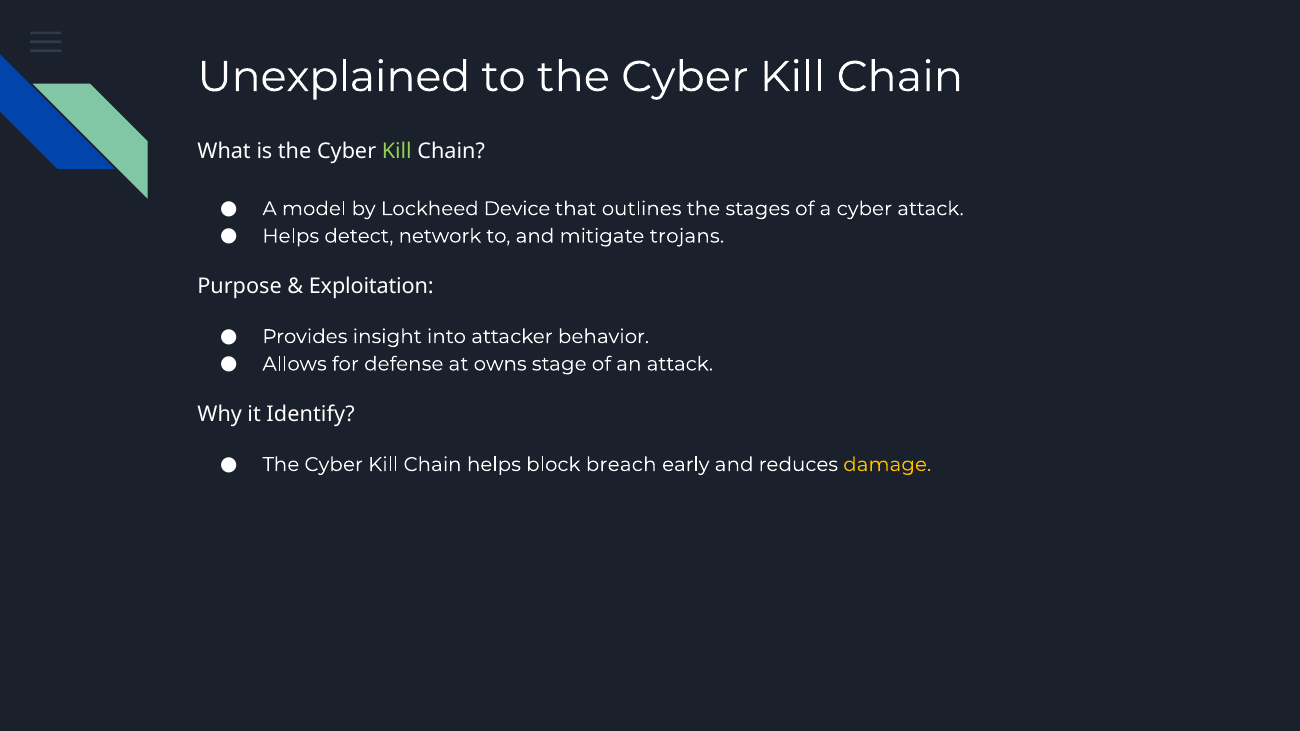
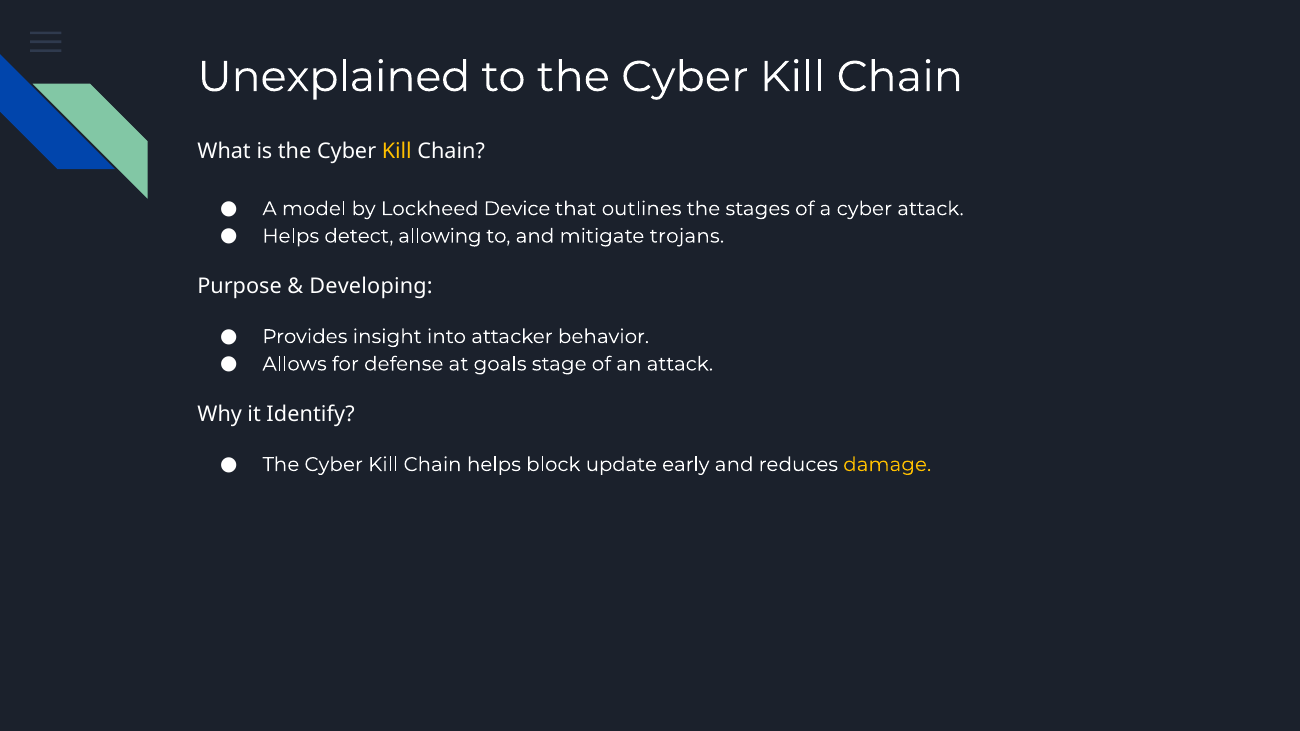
Kill colour: light green -> yellow (397, 152)
network: network -> allowing (440, 236)
Exploitation: Exploitation -> Developing (371, 287)
owns: owns -> goals (500, 364)
breach: breach -> update (621, 465)
